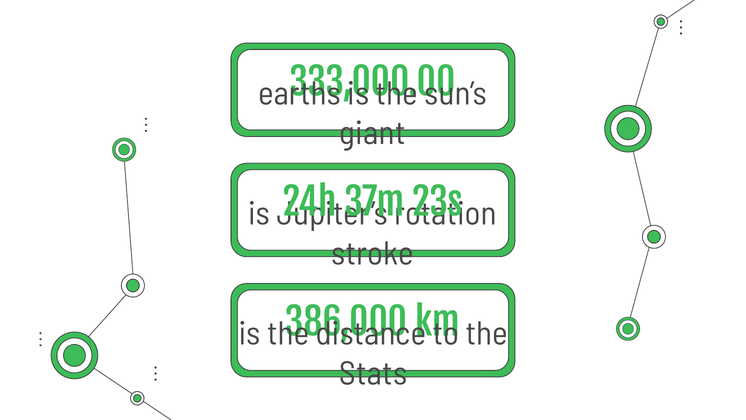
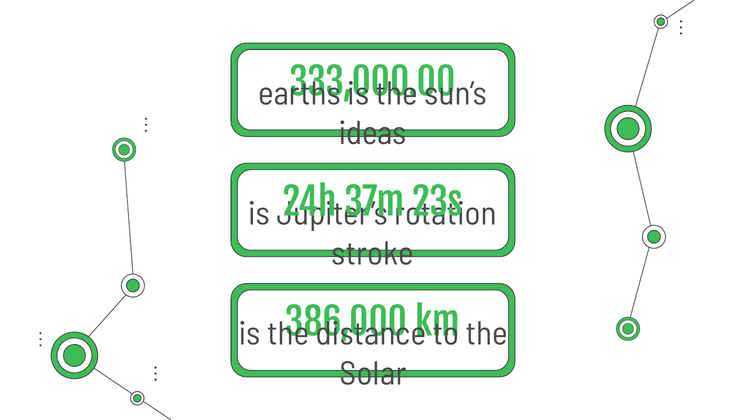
giant: giant -> ideas (373, 133)
Stats: Stats -> Solar (373, 374)
